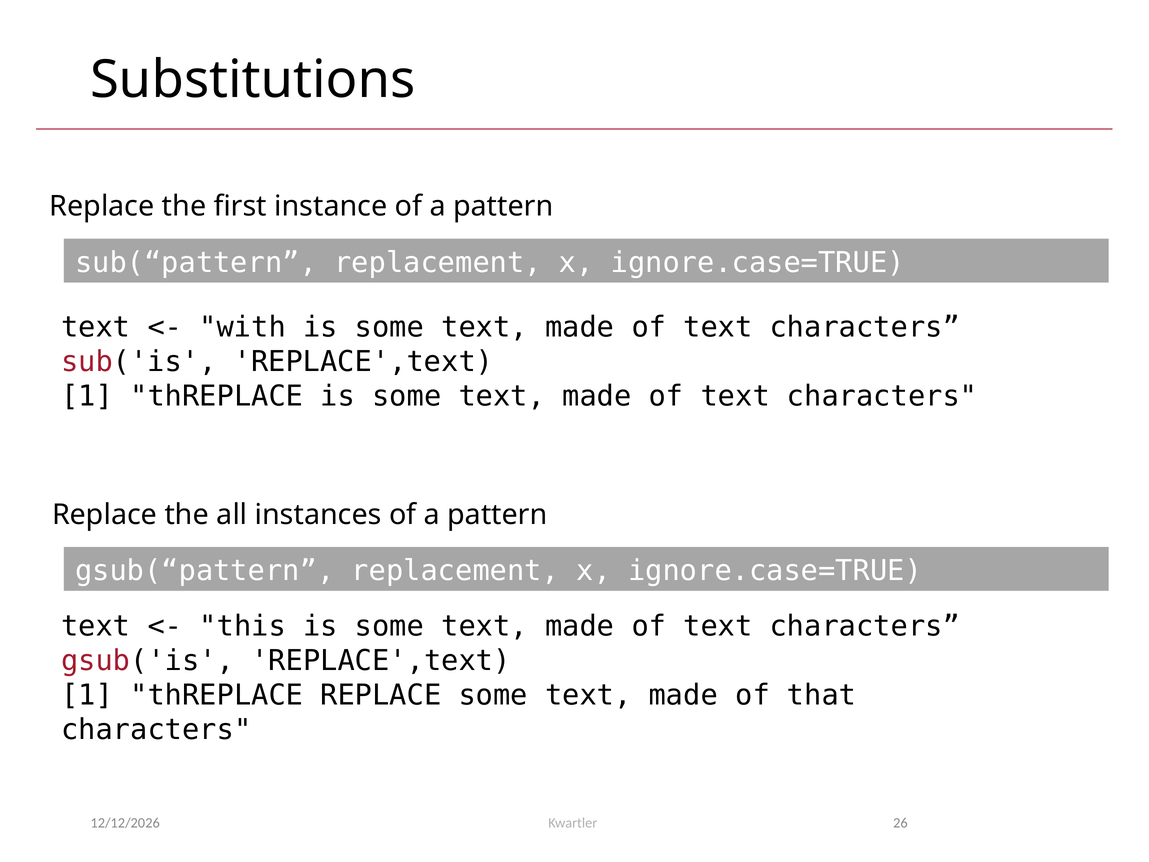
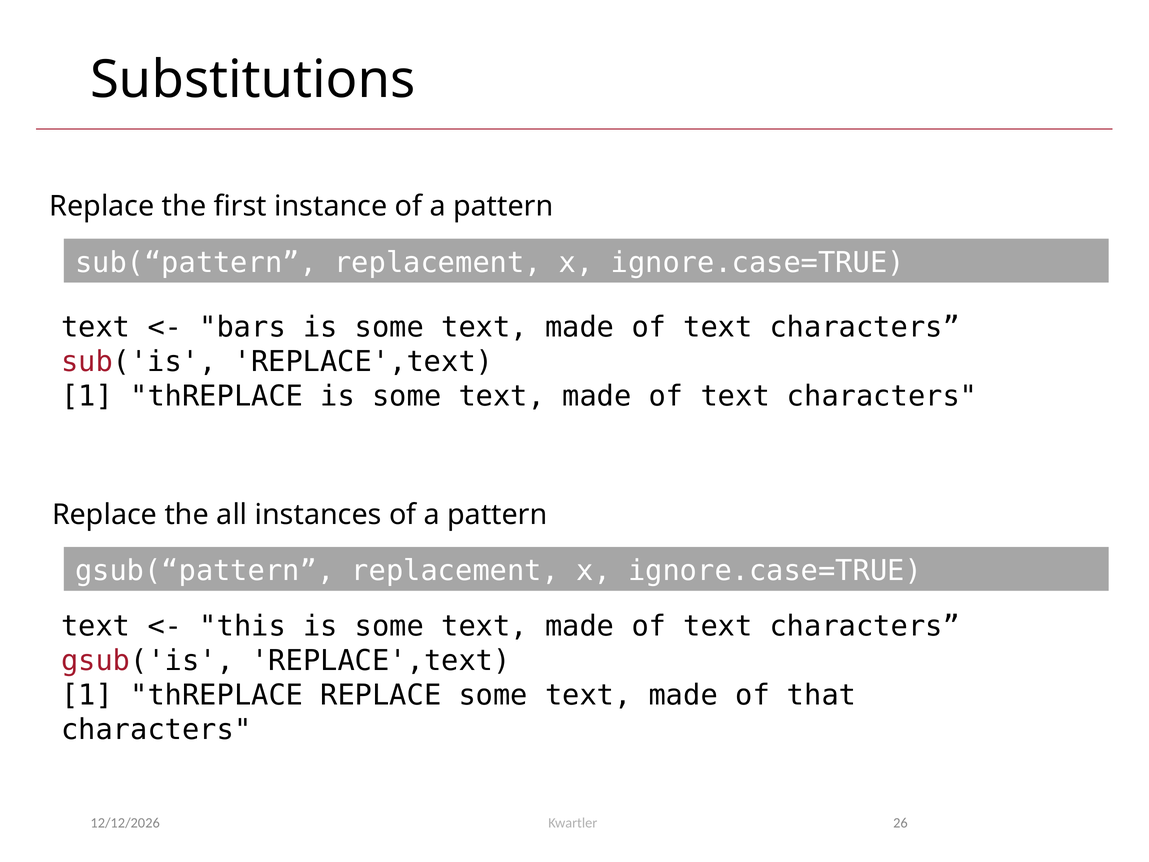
with: with -> bars (243, 327)
